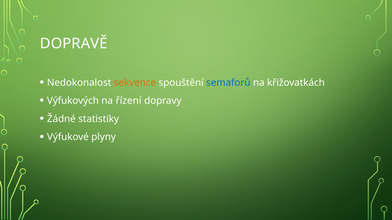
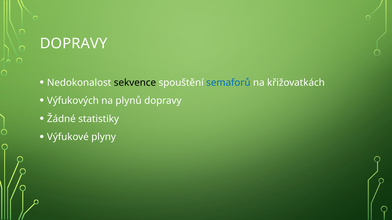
DOPRAVĚ: DOPRAVĚ -> DOPRAVY (74, 44)
sekvence colour: orange -> black (135, 83)
řízení: řízení -> plynů (129, 101)
